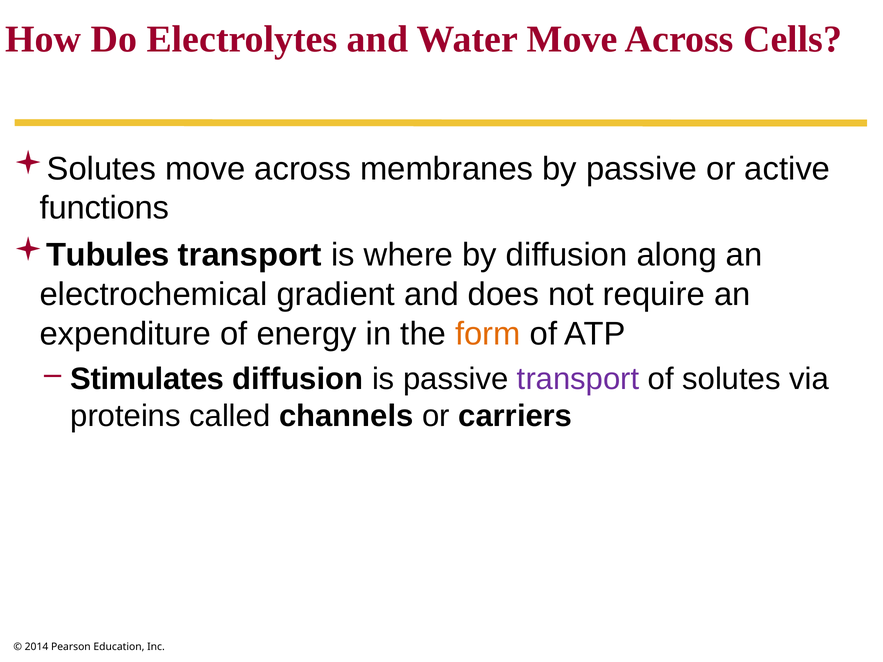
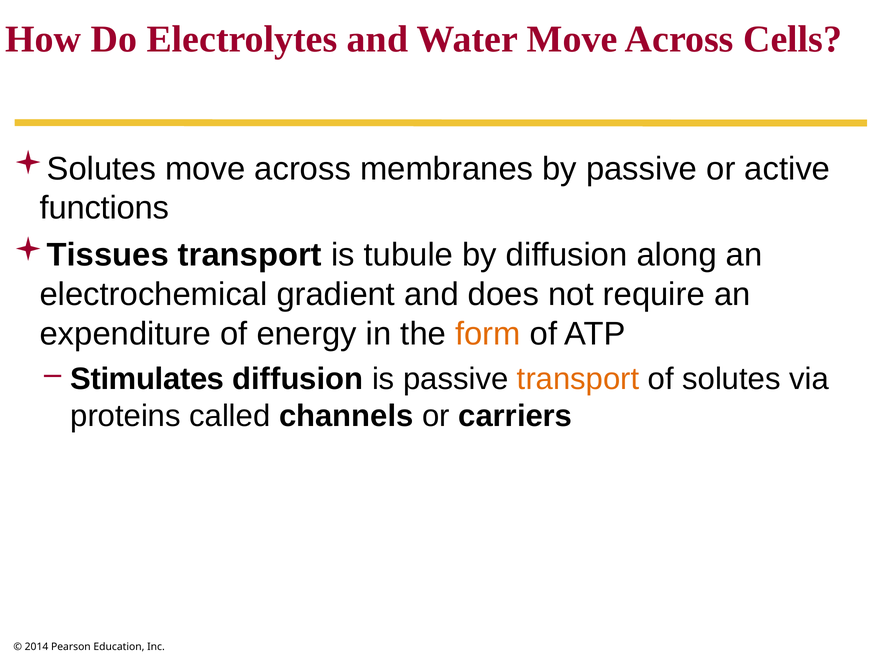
Tubules: Tubules -> Tissues (108, 255)
where: where -> tubule (409, 255)
transport colour: purple -> orange (578, 379)
